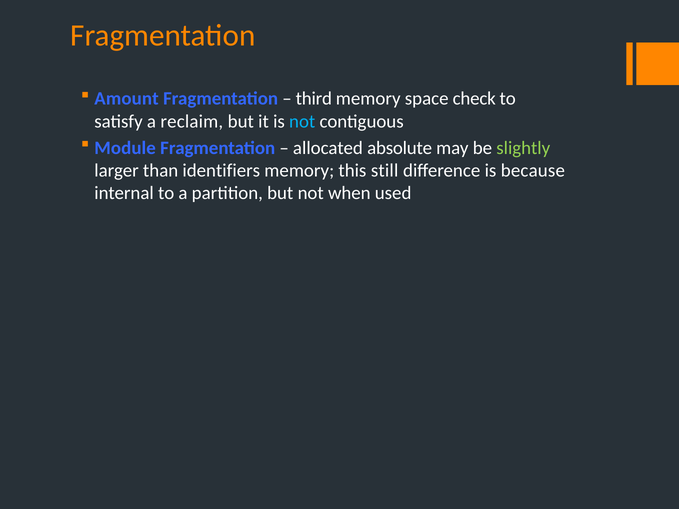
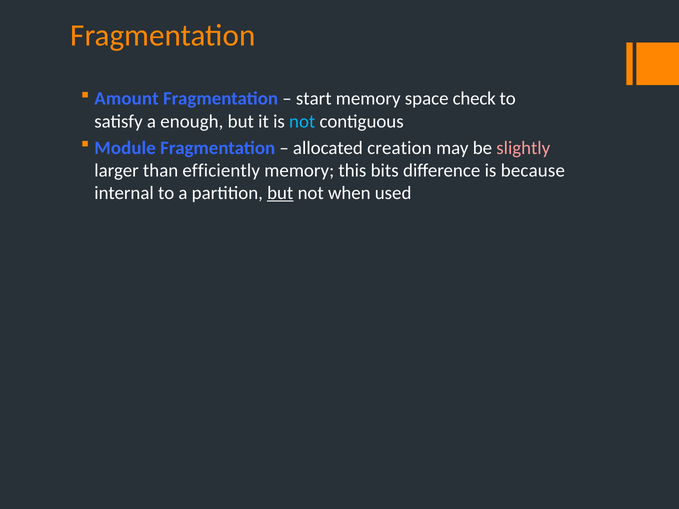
third: third -> start (314, 99)
reclaim: reclaim -> enough (192, 121)
absolute: absolute -> creation (399, 148)
slightly colour: light green -> pink (523, 148)
identifiers: identifiers -> efficiently (221, 170)
still: still -> bits (385, 170)
but underline: none -> present (280, 193)
